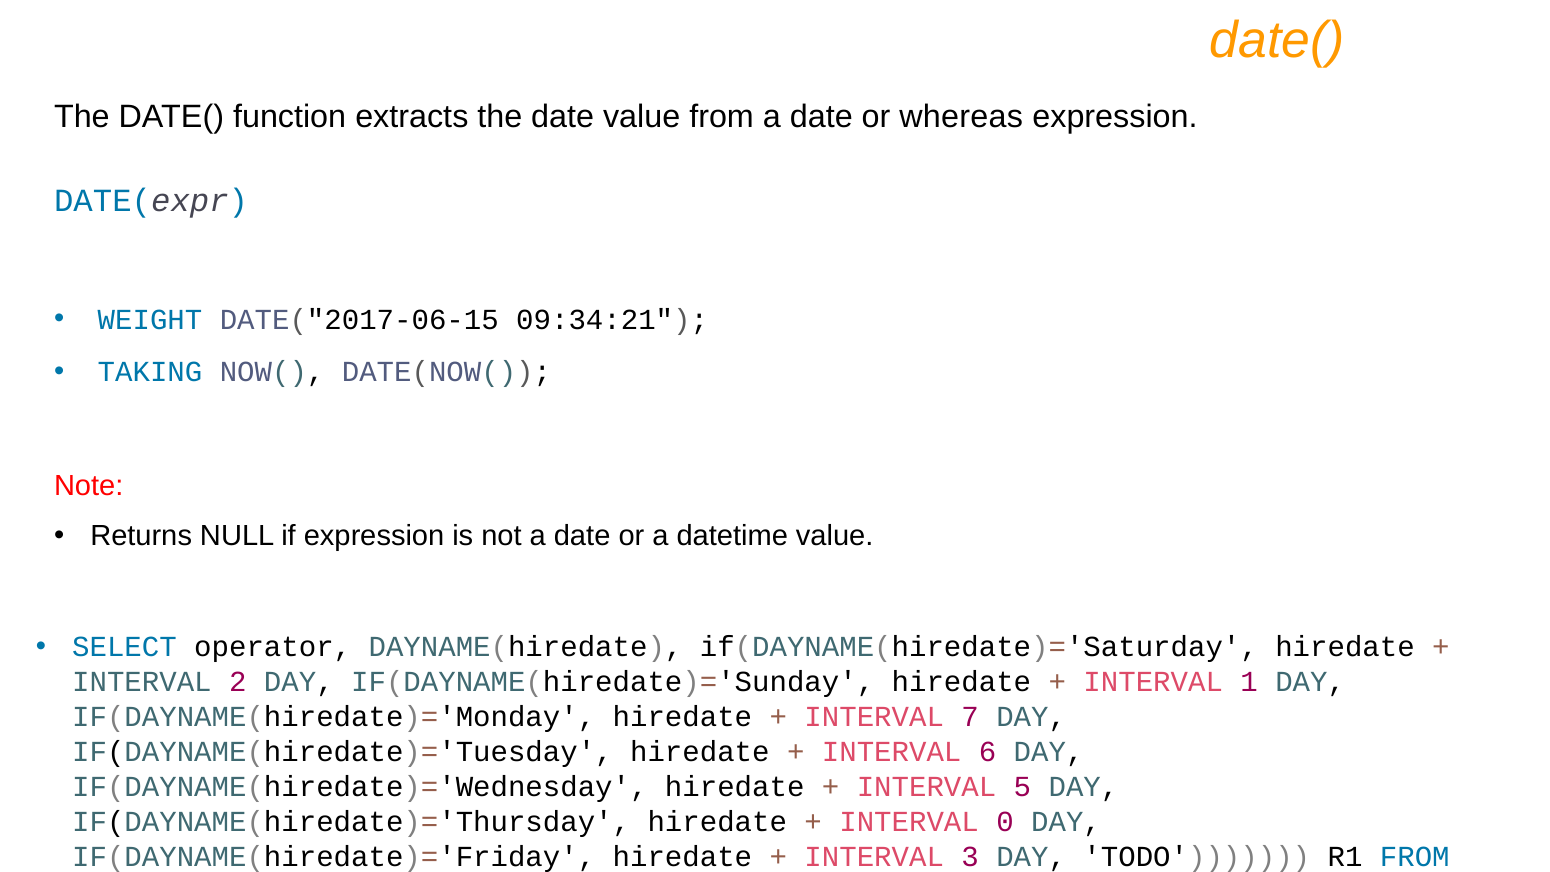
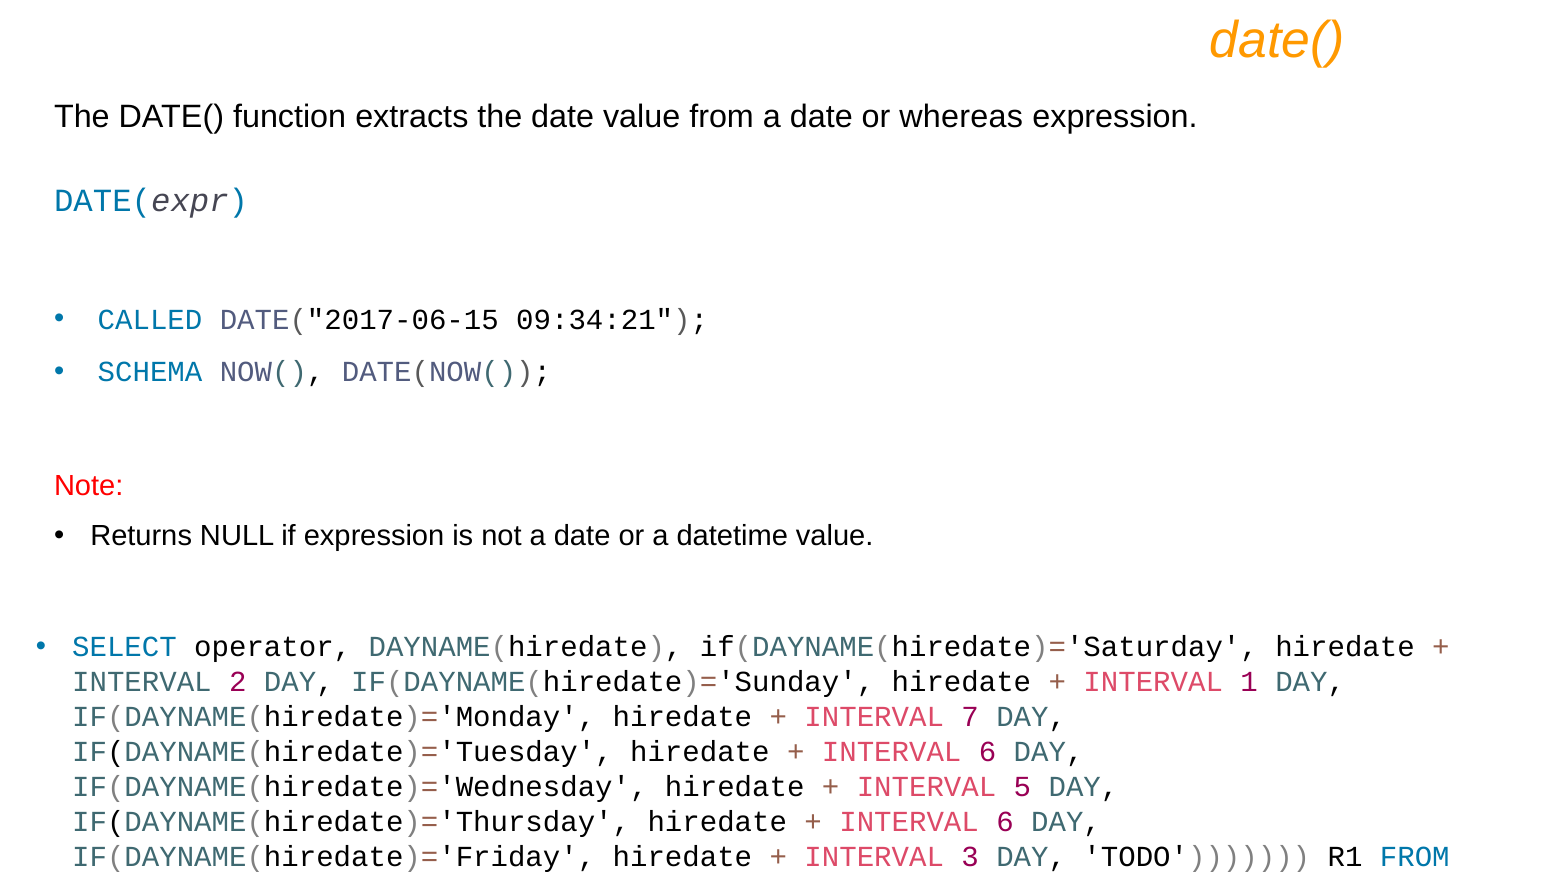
WEIGHT: WEIGHT -> CALLED (150, 320)
TAKING: TAKING -> SCHEMA (150, 372)
0: 0 -> 6 (1005, 821)
